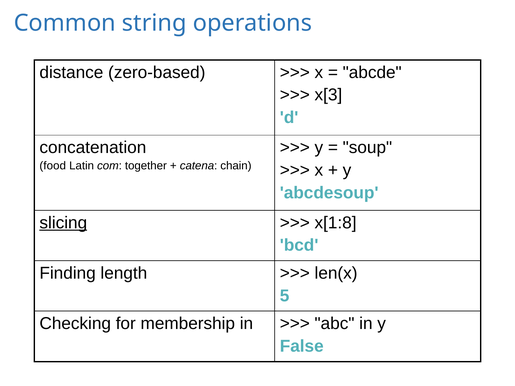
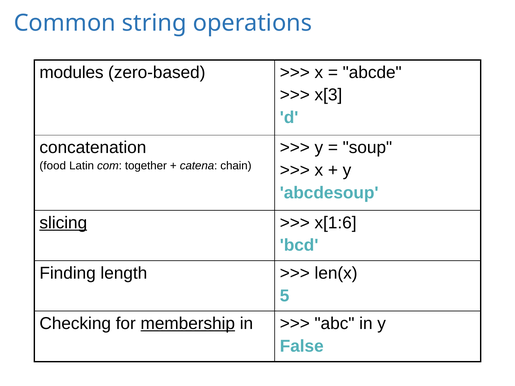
distance: distance -> modules (71, 72)
x[1:8: x[1:8 -> x[1:6 (336, 223)
membership underline: none -> present (188, 324)
